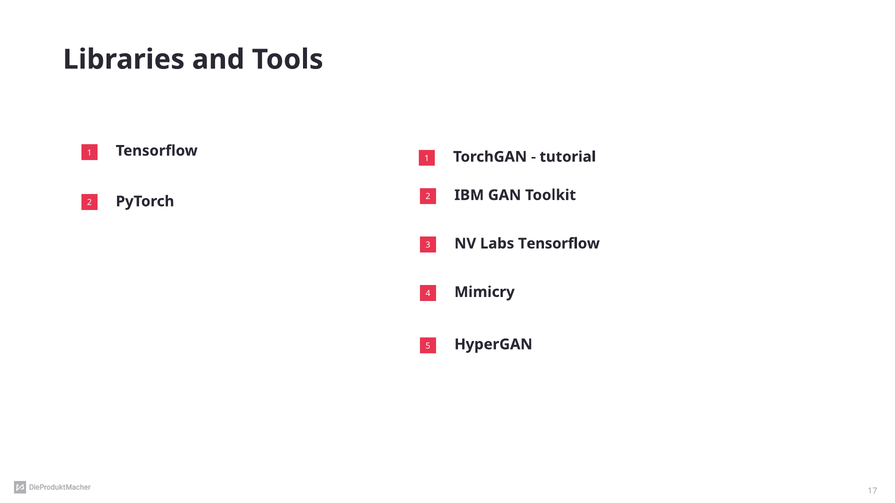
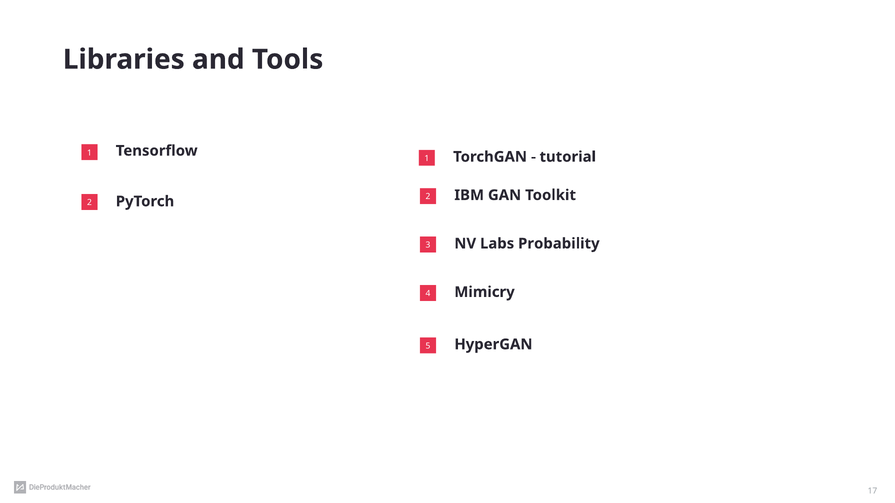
Labs Tensorflow: Tensorflow -> Probability (559, 244)
